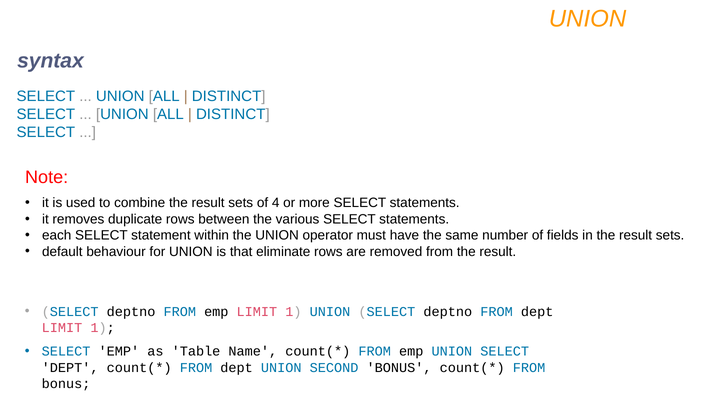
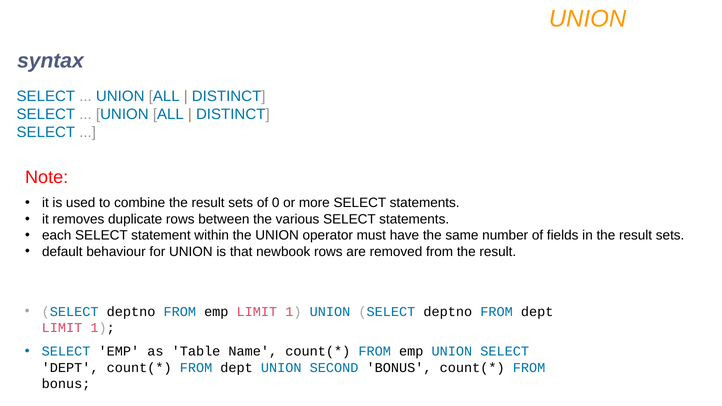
4: 4 -> 0 (276, 203)
eliminate: eliminate -> newbook (283, 252)
